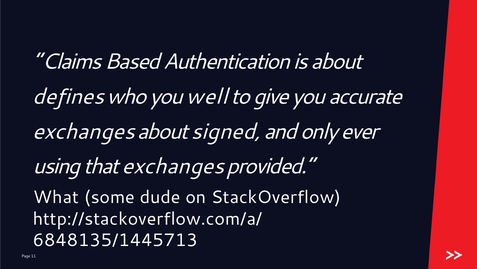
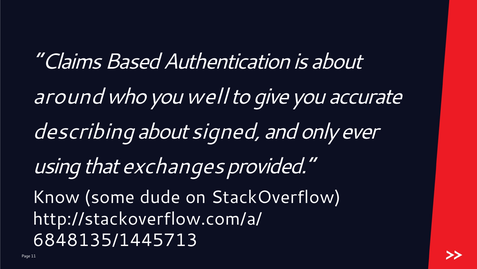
defines: defines -> around (68, 96)
exchanges: exchanges -> describing (84, 131)
What: What -> Know (56, 197)
